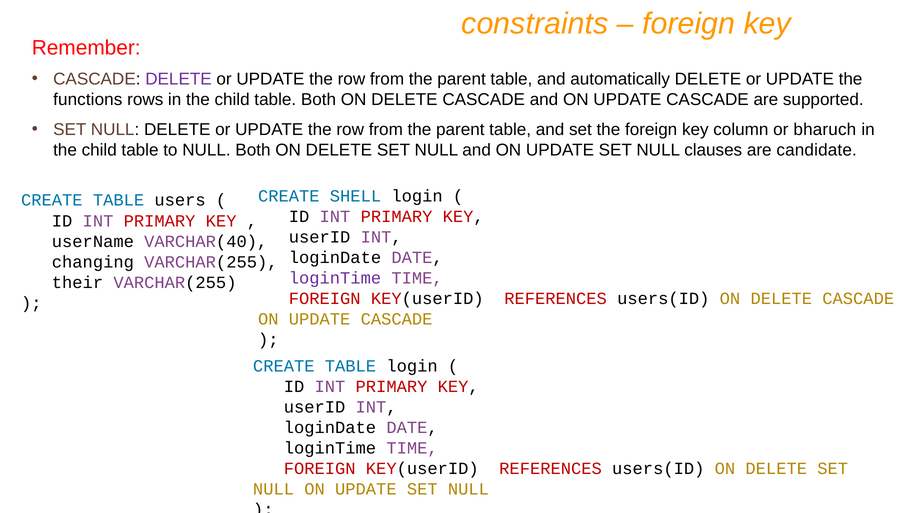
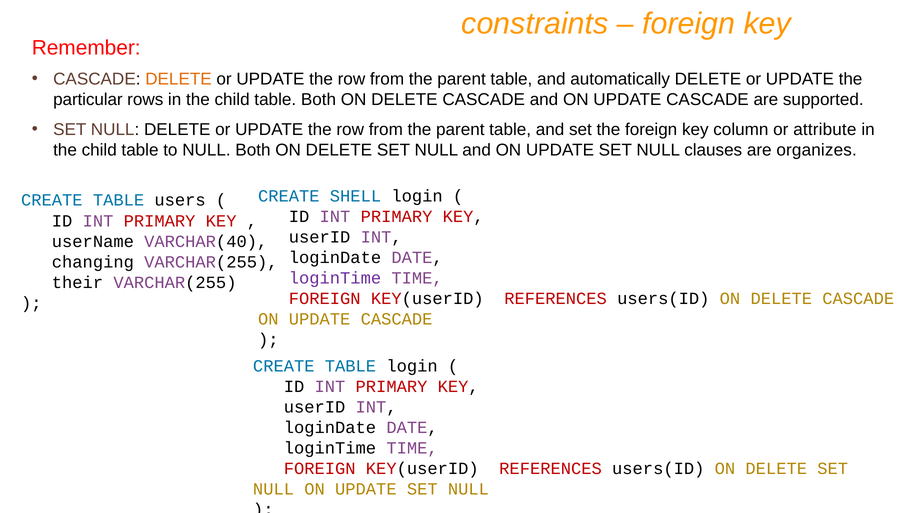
DELETE colour: purple -> orange (178, 79)
functions: functions -> particular (88, 100)
bharuch: bharuch -> attribute (825, 129)
candidate: candidate -> organizes (817, 150)
